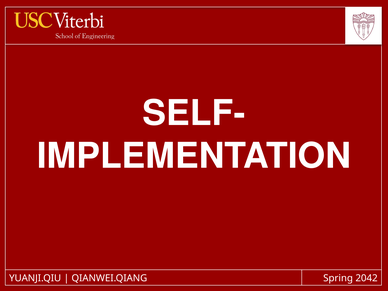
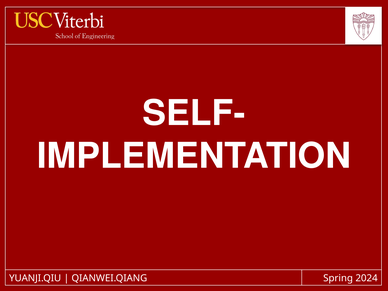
2042: 2042 -> 2024 (367, 278)
